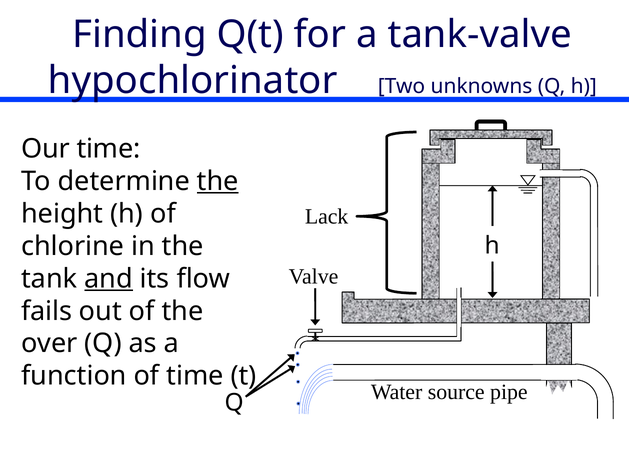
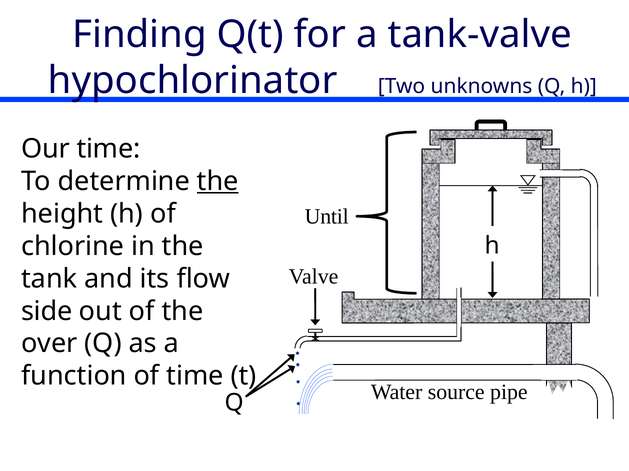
Lack: Lack -> Until (327, 217)
and underline: present -> none (109, 279)
fails: fails -> side (47, 312)
